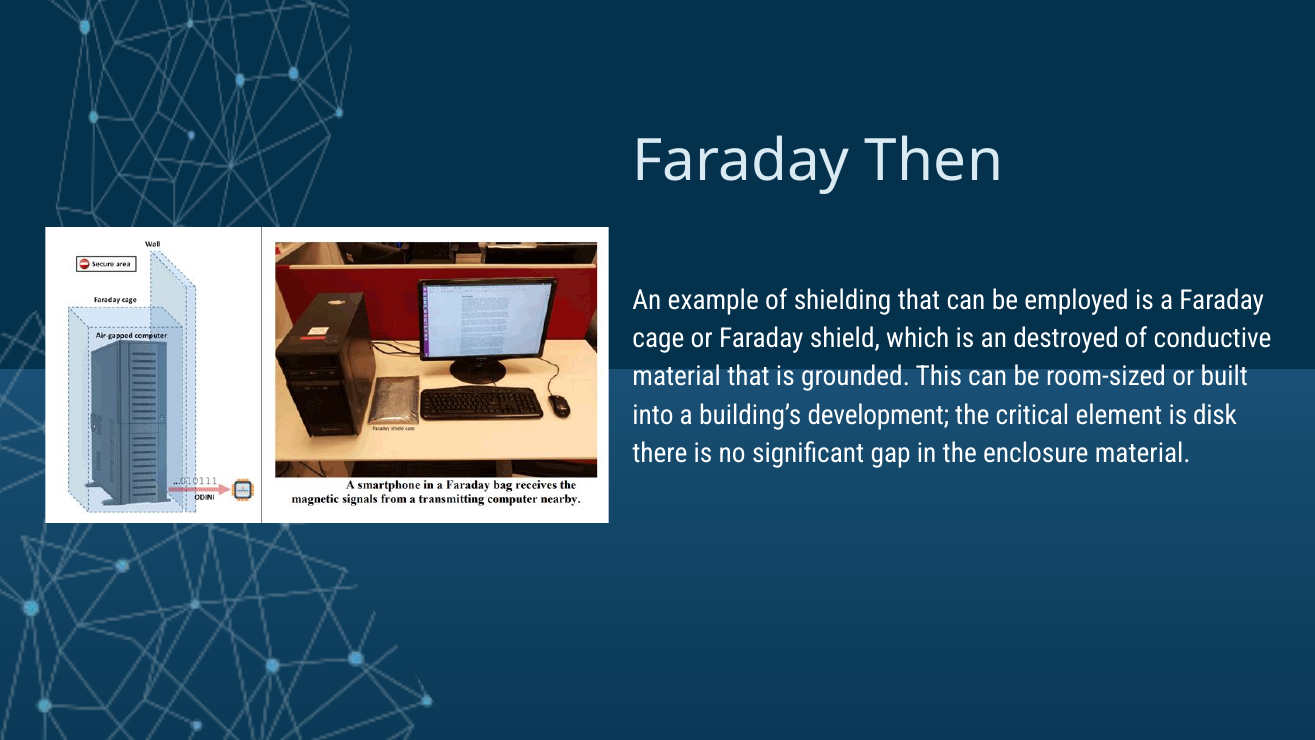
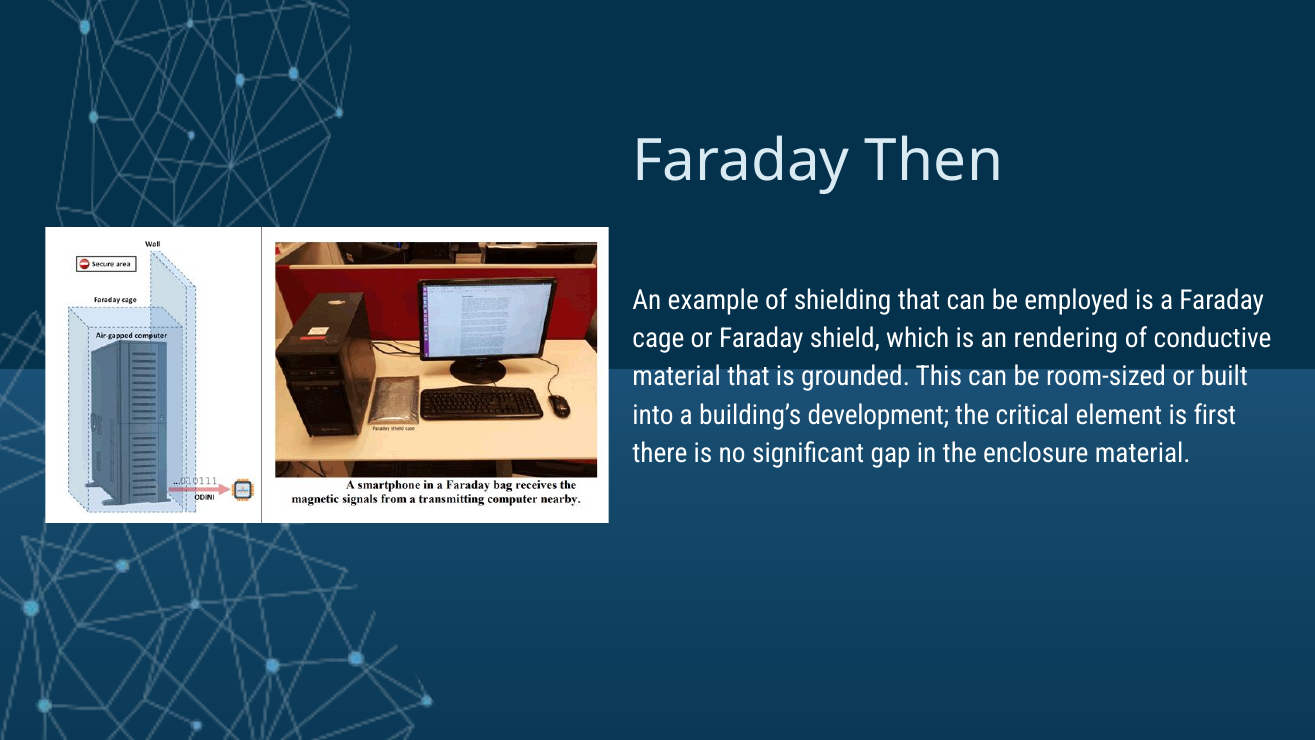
destroyed: destroyed -> rendering (1066, 338)
disk: disk -> first (1215, 415)
